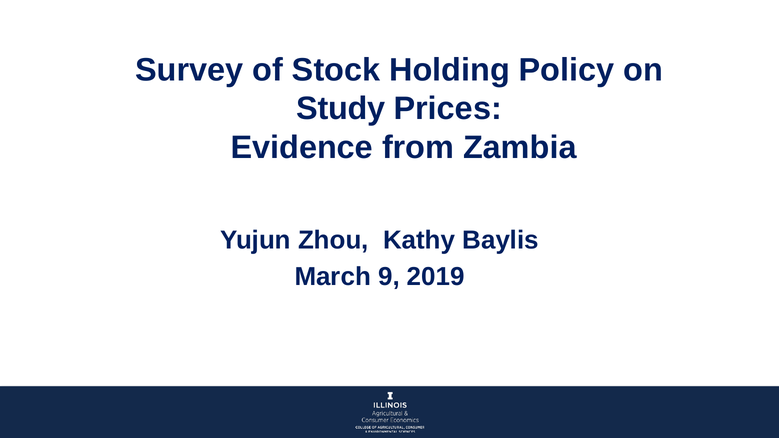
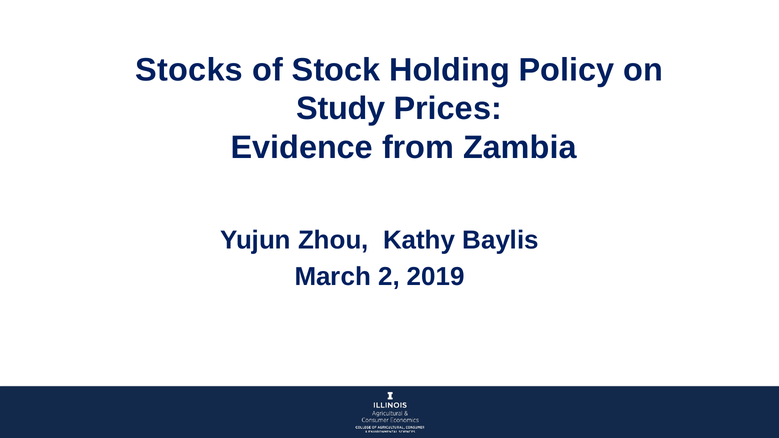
Survey: Survey -> Stocks (189, 70)
9: 9 -> 2 (389, 277)
